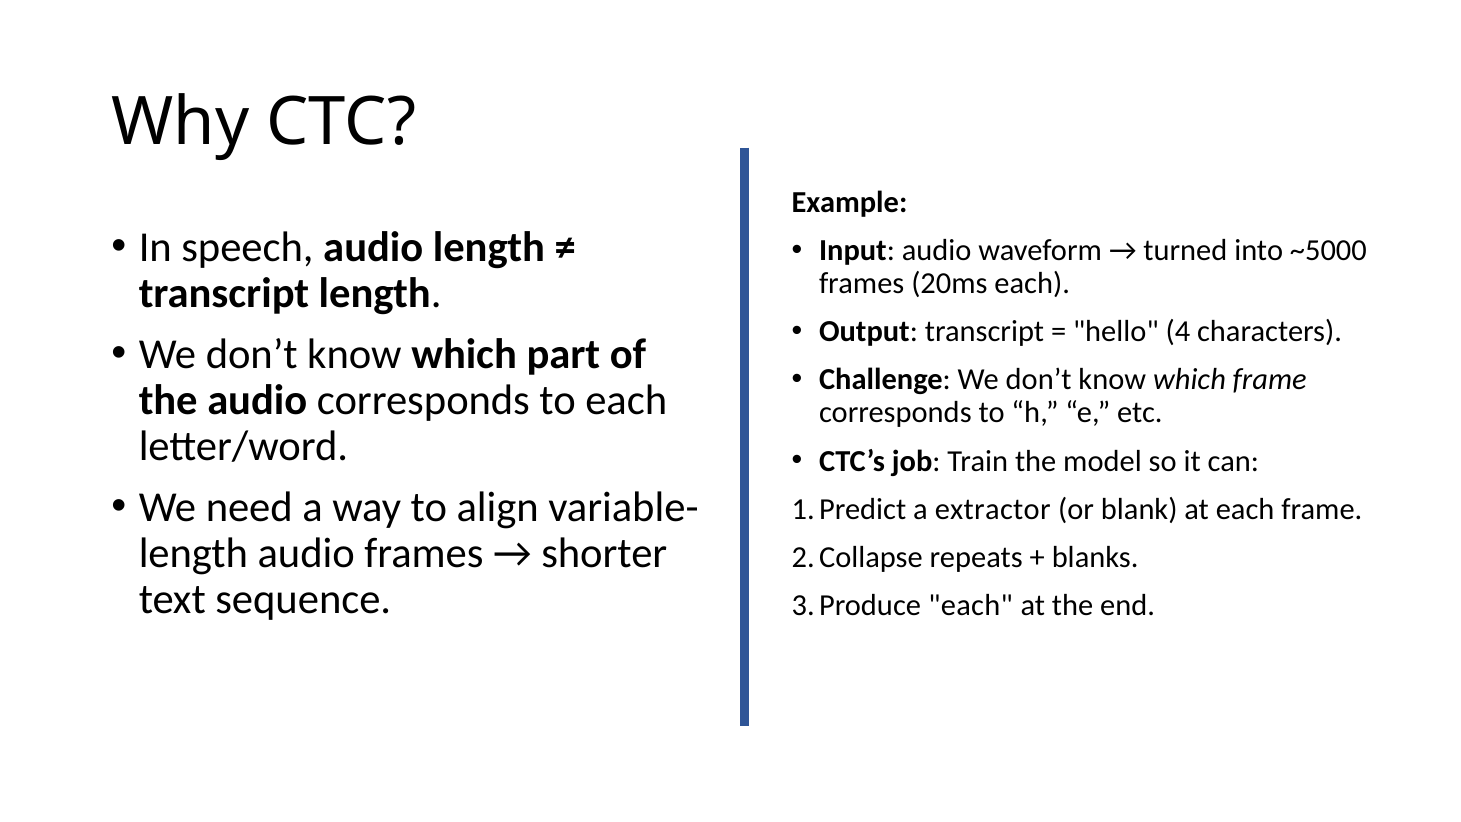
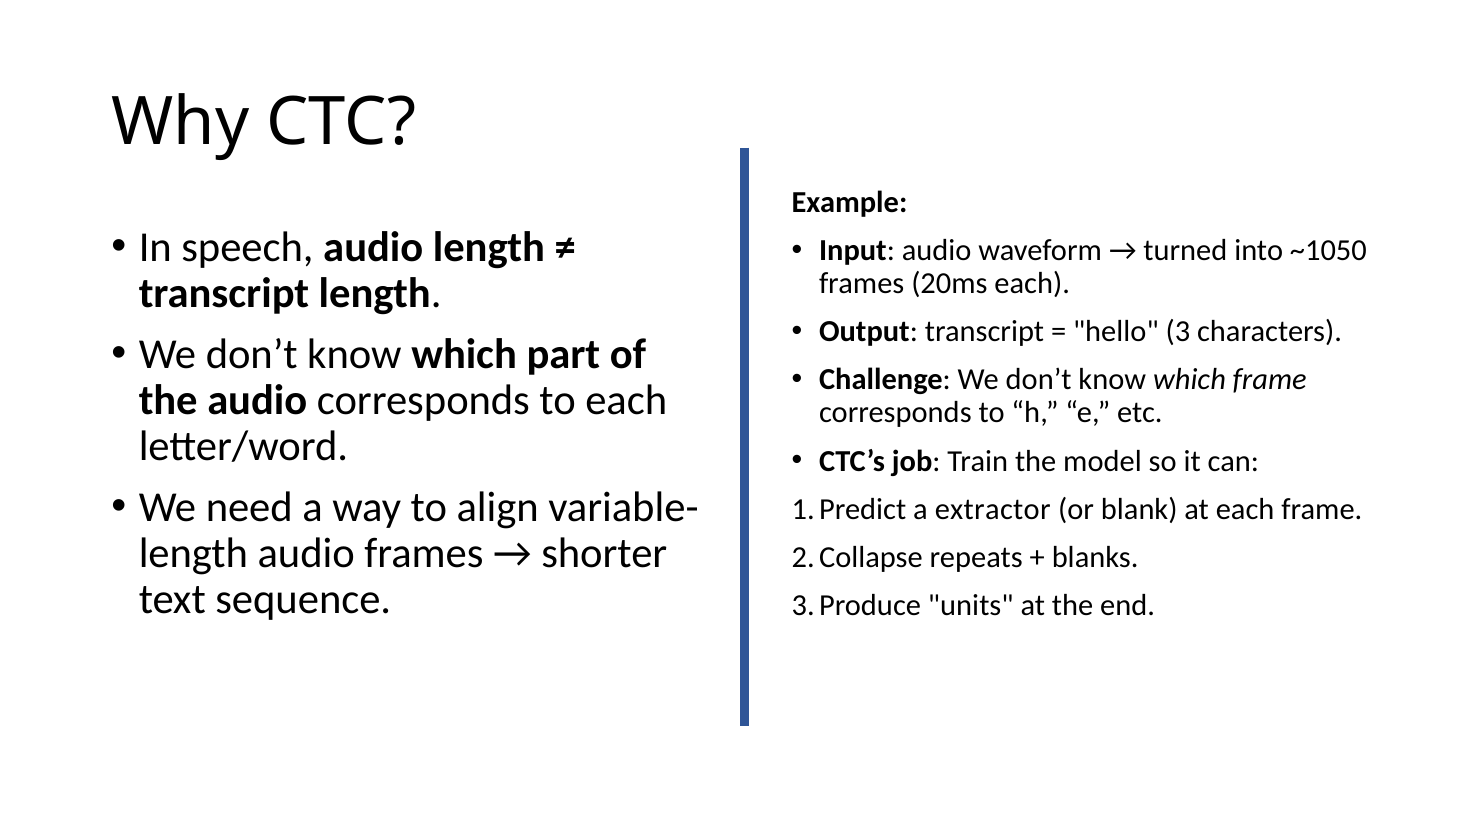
~5000: ~5000 -> ~1050 (1328, 251)
4: 4 -> 3 (1178, 332)
each: each -> units (971, 605)
